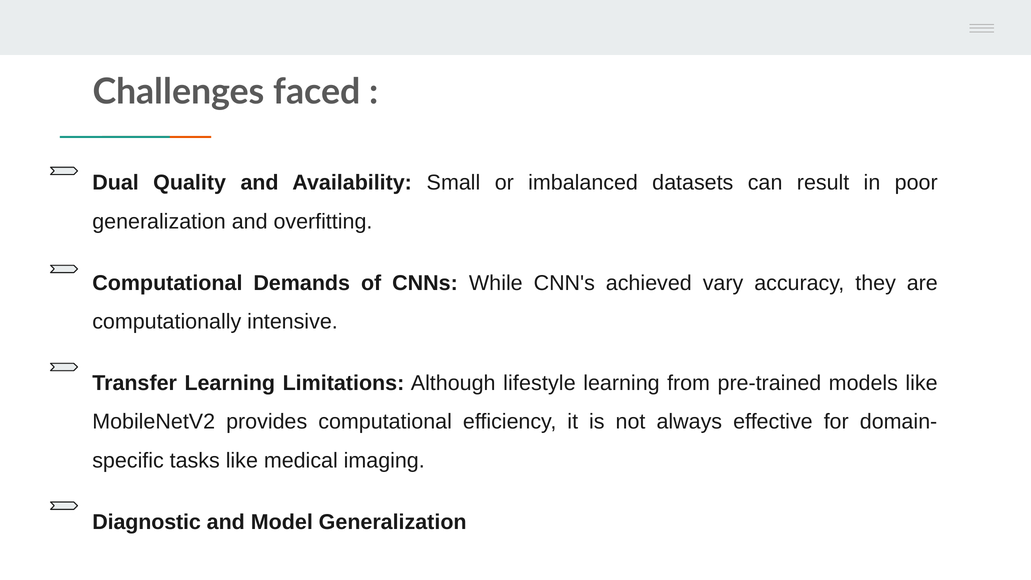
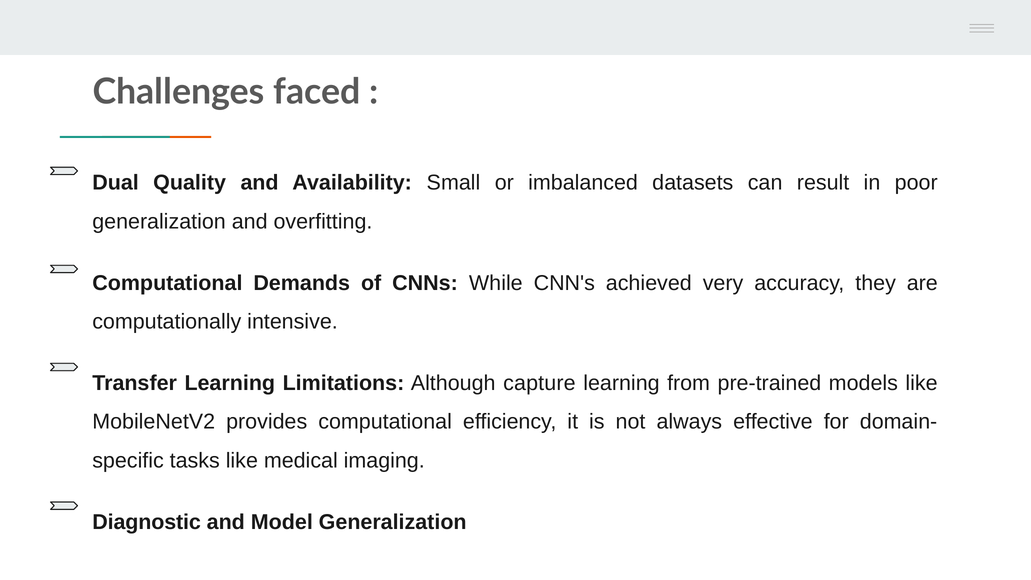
vary: vary -> very (723, 283)
lifestyle: lifestyle -> capture (539, 383)
